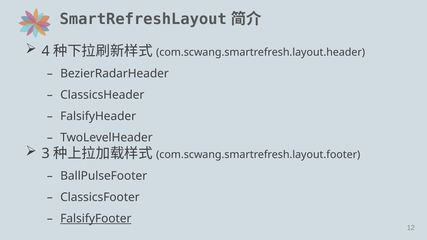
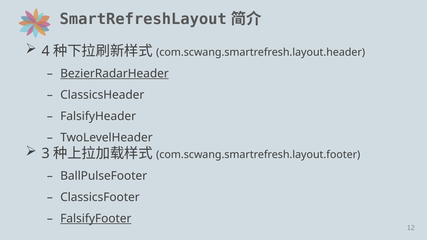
BezierRadarHeader underline: none -> present (115, 74)
